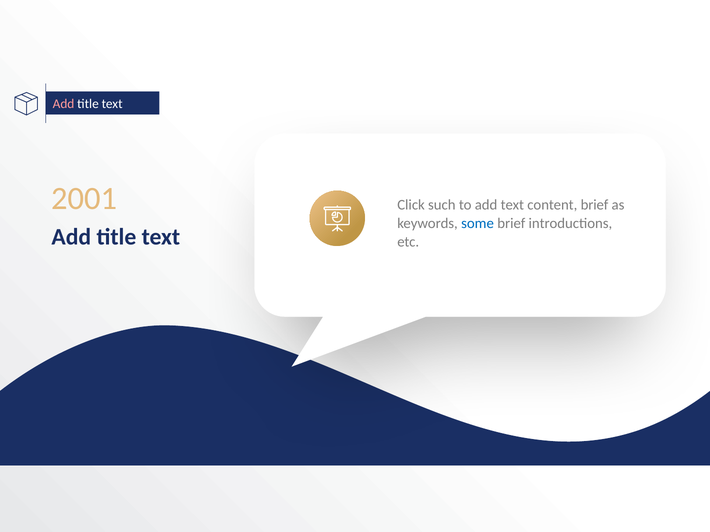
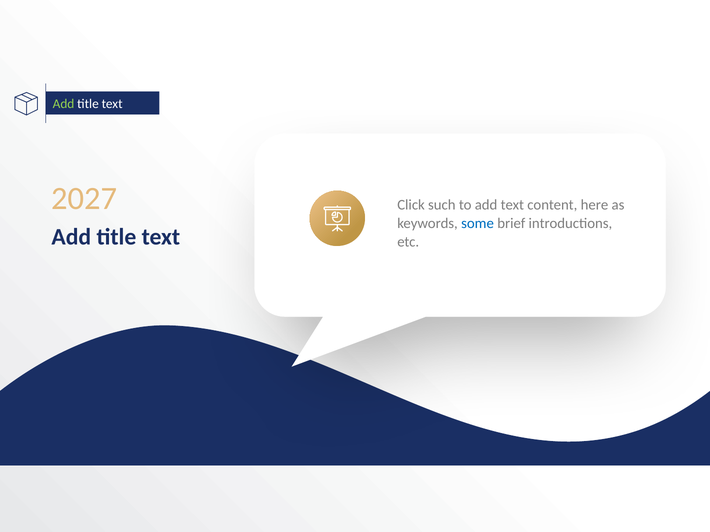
Add colour: pink -> light green (64, 104)
2001: 2001 -> 2027 (84, 199)
content brief: brief -> here (594, 205)
